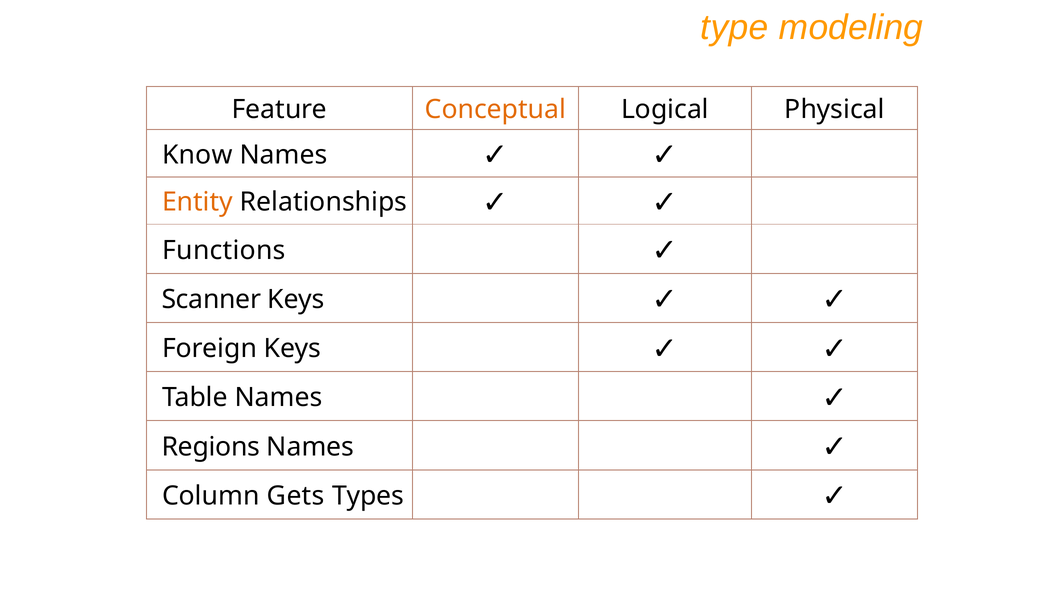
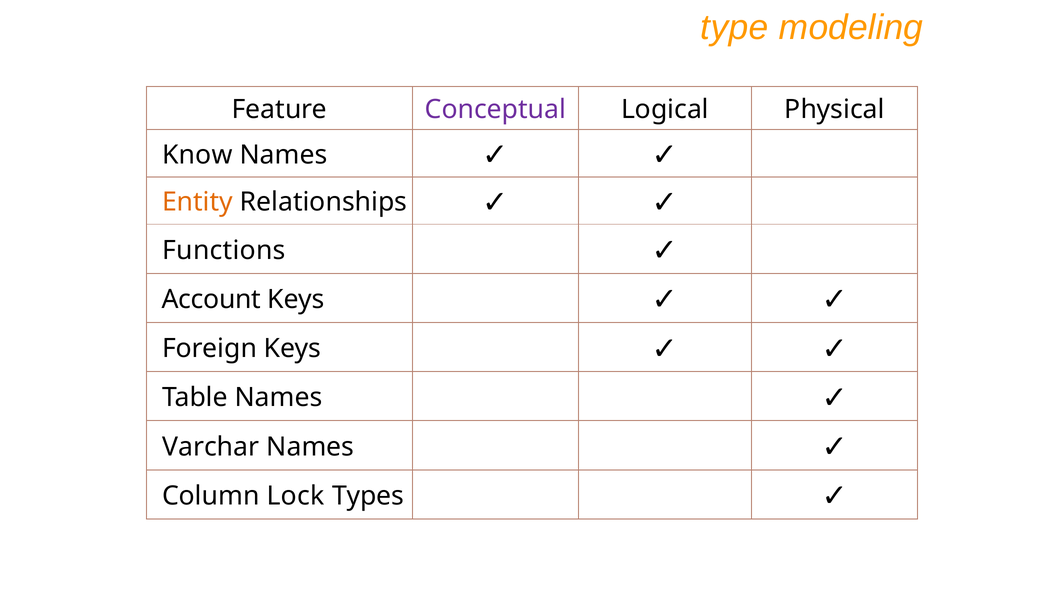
Conceptual colour: orange -> purple (495, 109)
Scanner: Scanner -> Account (211, 299)
Regions: Regions -> Varchar (211, 446)
Gets: Gets -> Lock (296, 495)
